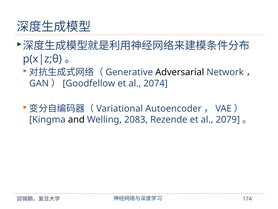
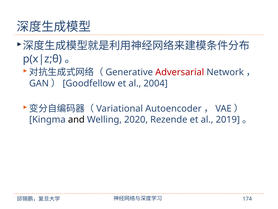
Adversarial colour: black -> red (180, 72)
2074: 2074 -> 2004 (156, 83)
2083: 2083 -> 2020 (136, 119)
2079: 2079 -> 2019 (228, 119)
